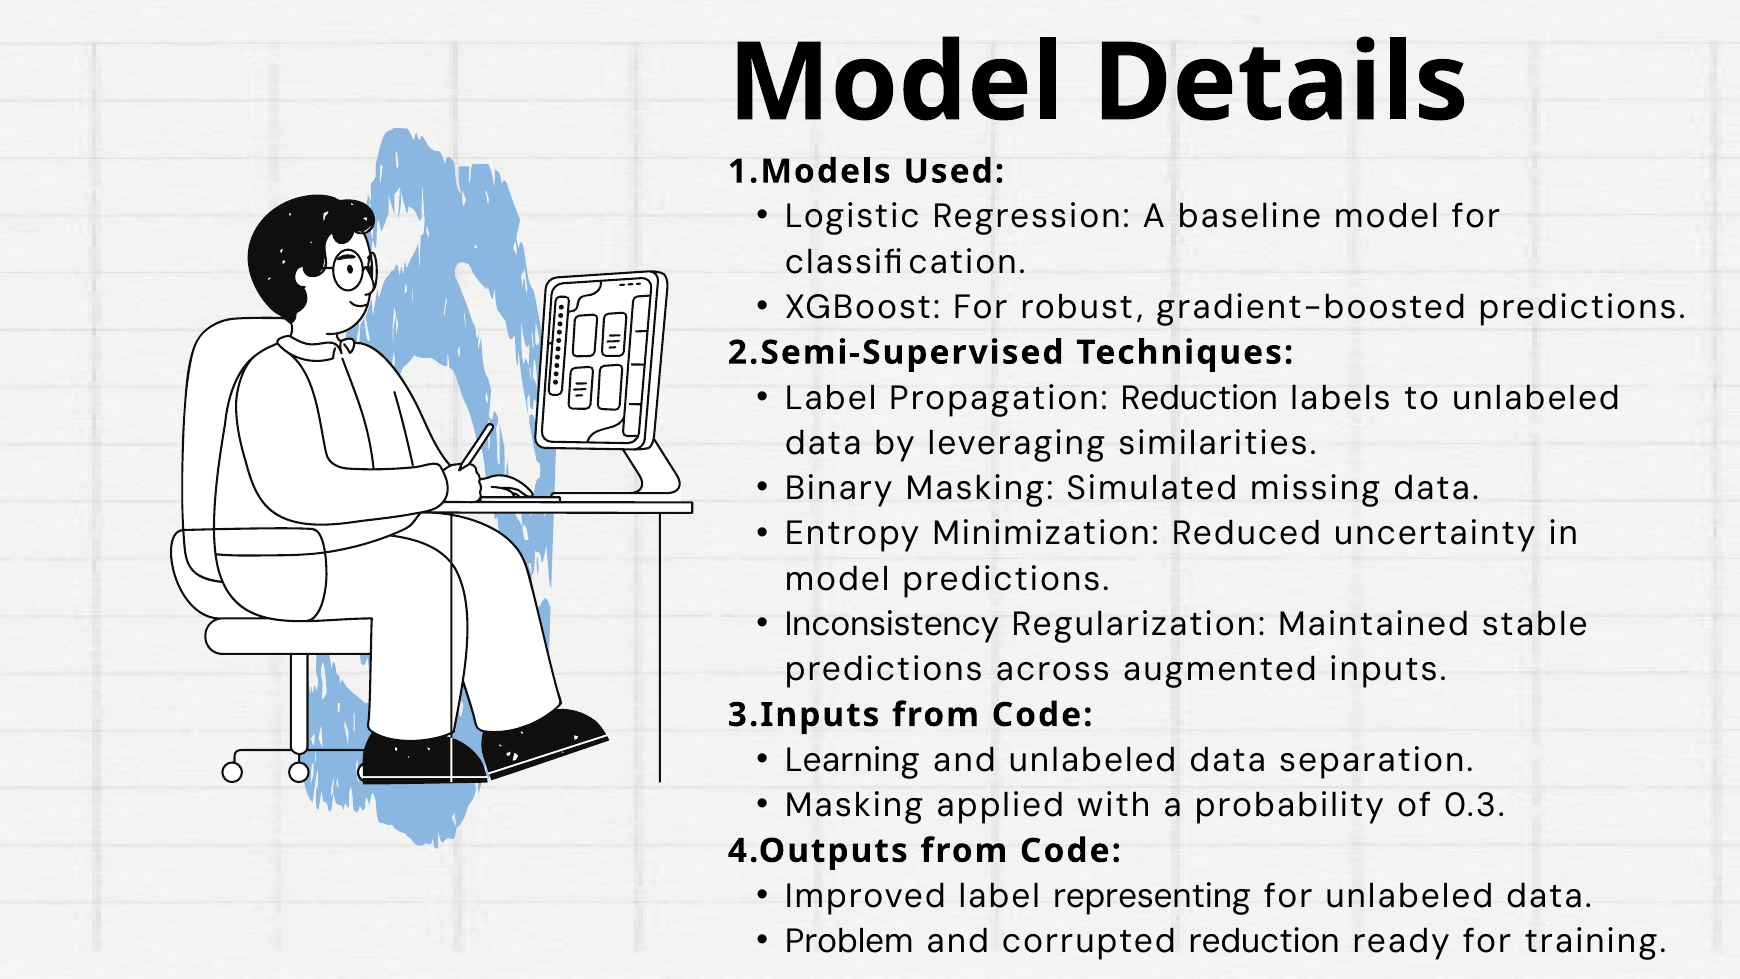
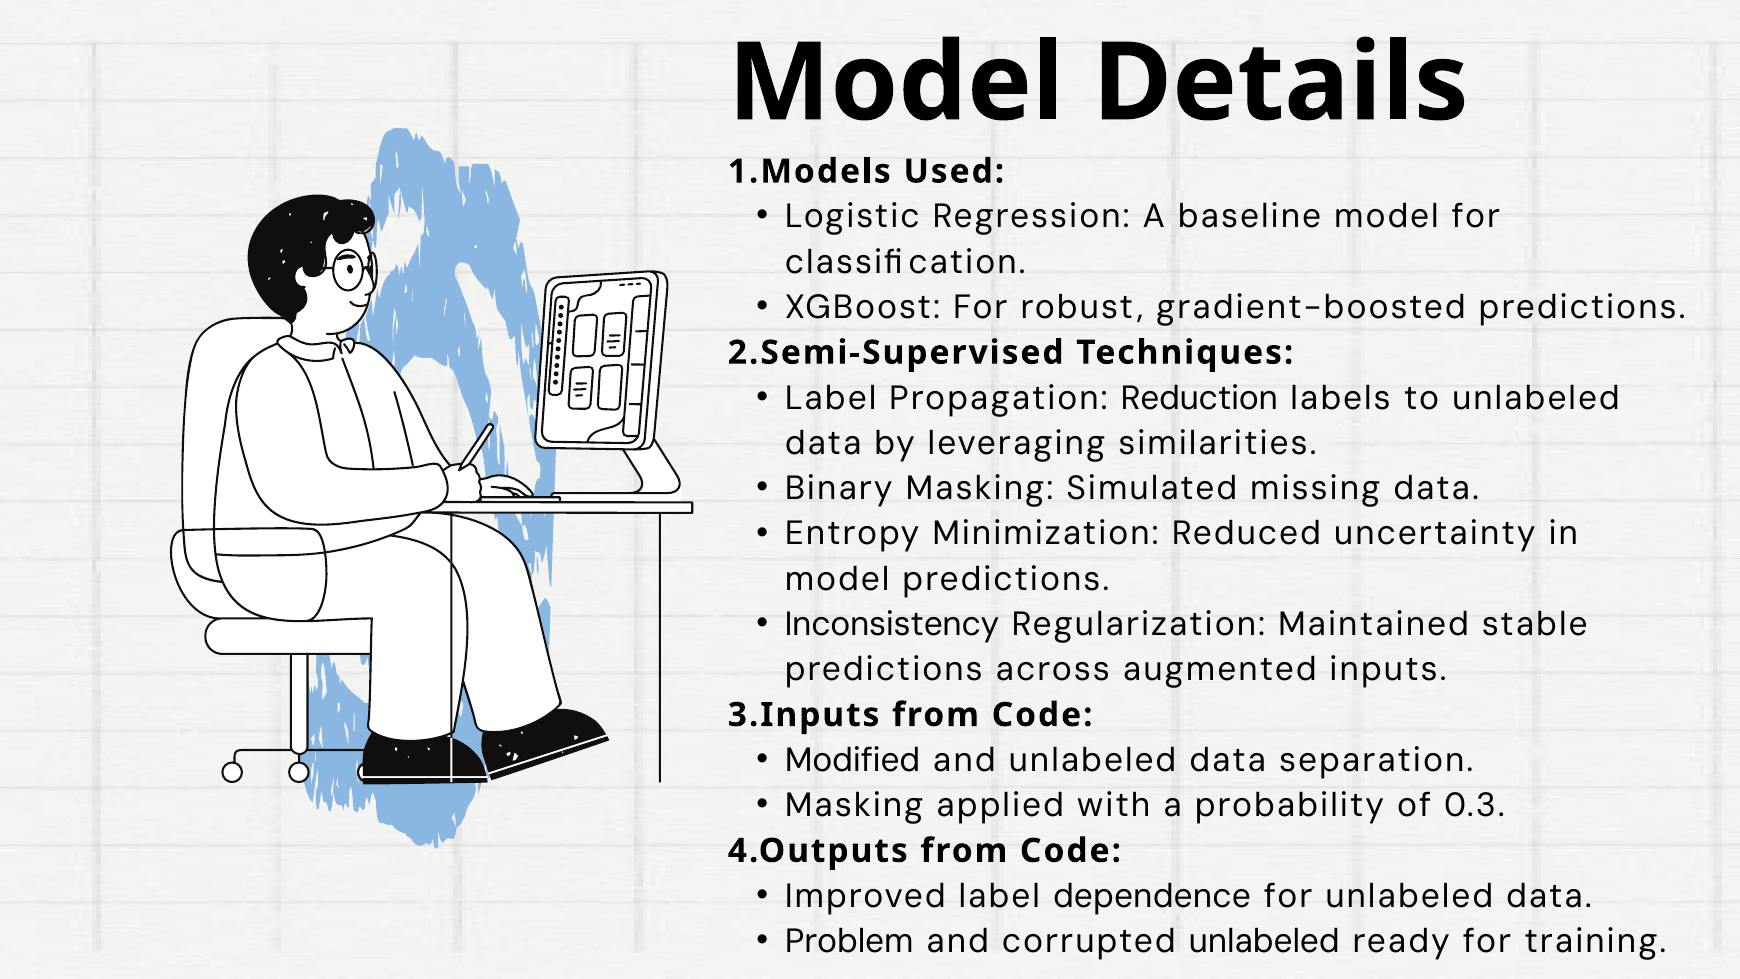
Learning: Learning -> Modified (853, 760)
representing: representing -> dependence (1152, 896)
corrupted reduction: reduction -> unlabeled (1264, 941)
